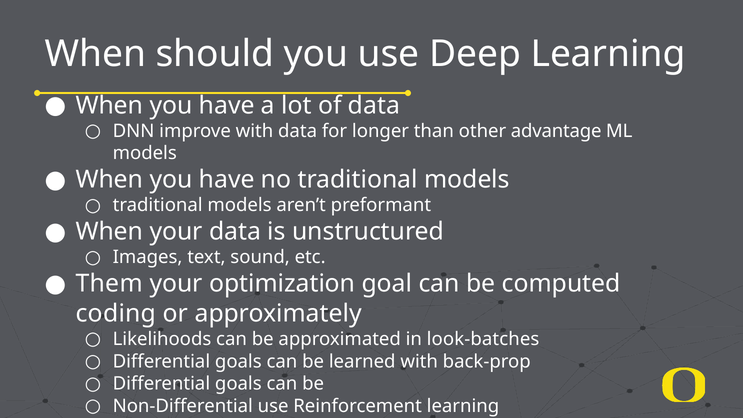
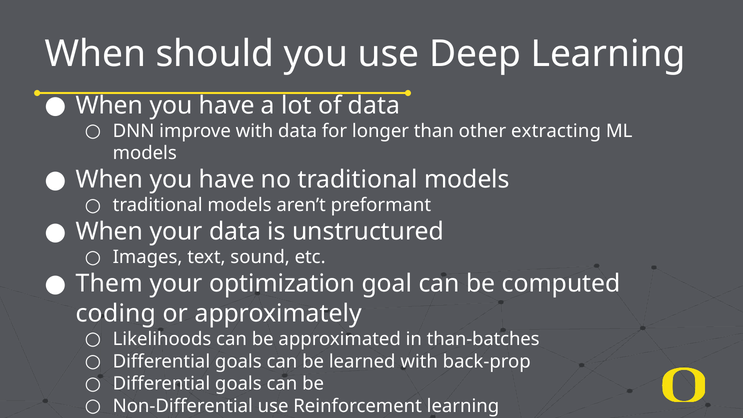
advantage: advantage -> extracting (556, 131)
look-batches: look-batches -> than-batches (483, 339)
